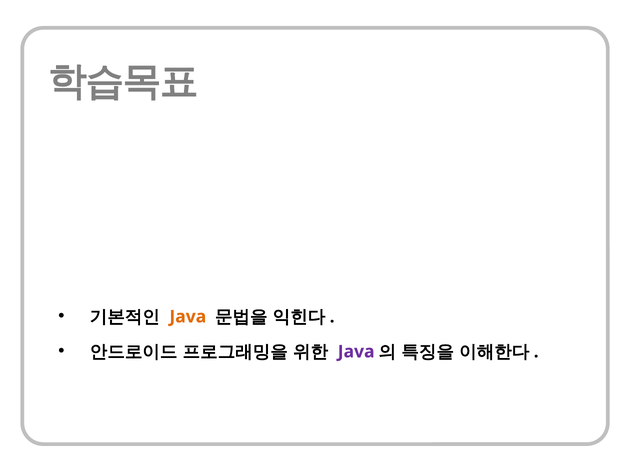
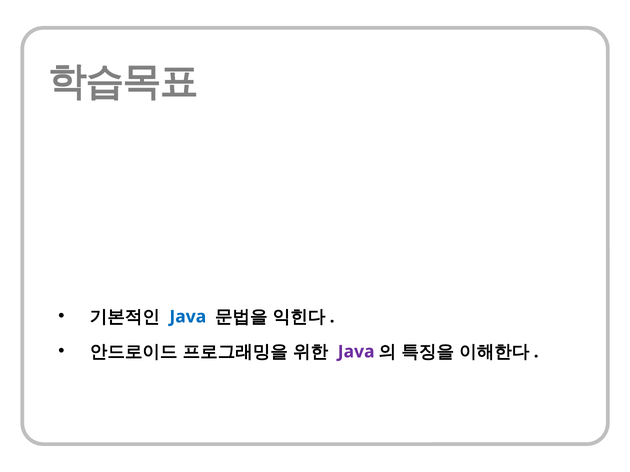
Java colour: orange -> blue (188, 317)
